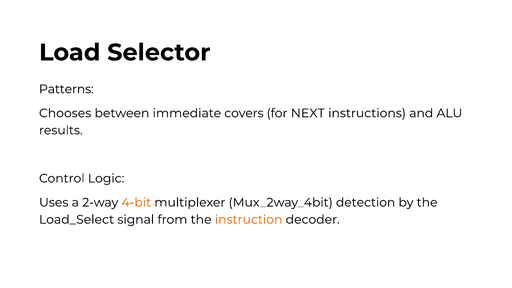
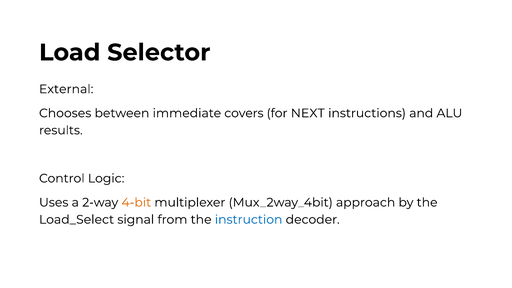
Patterns: Patterns -> External (66, 89)
detection: detection -> approach (366, 202)
instruction colour: orange -> blue (249, 220)
